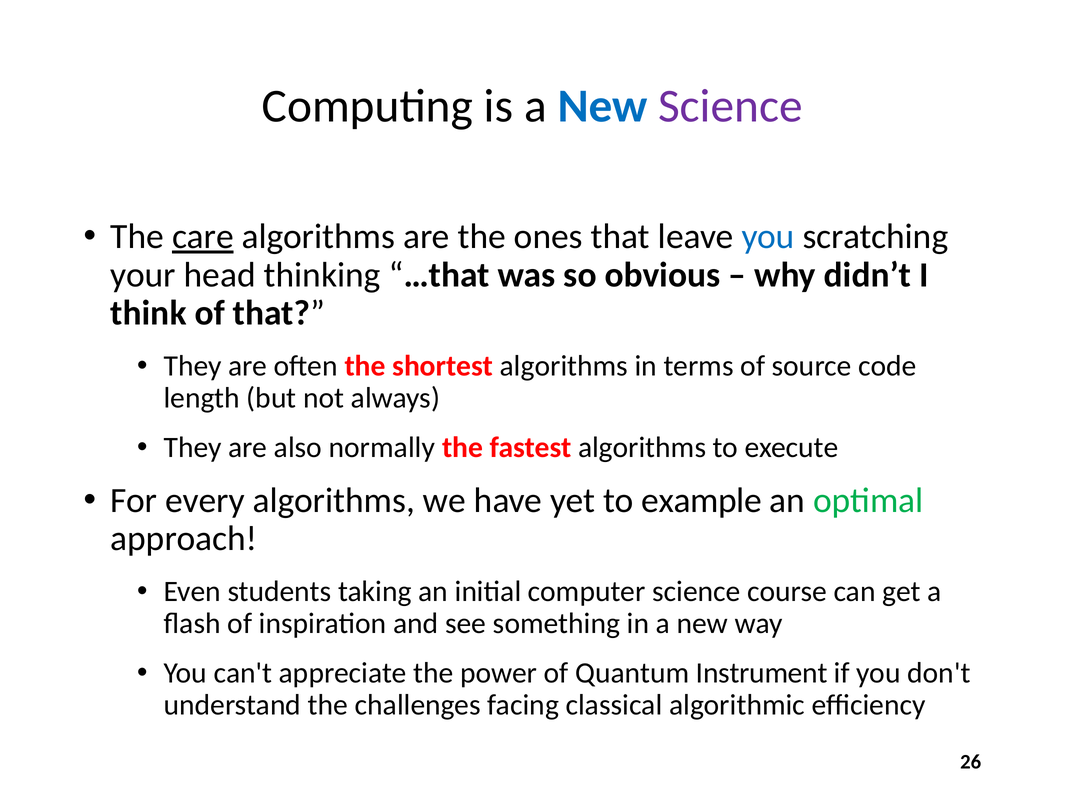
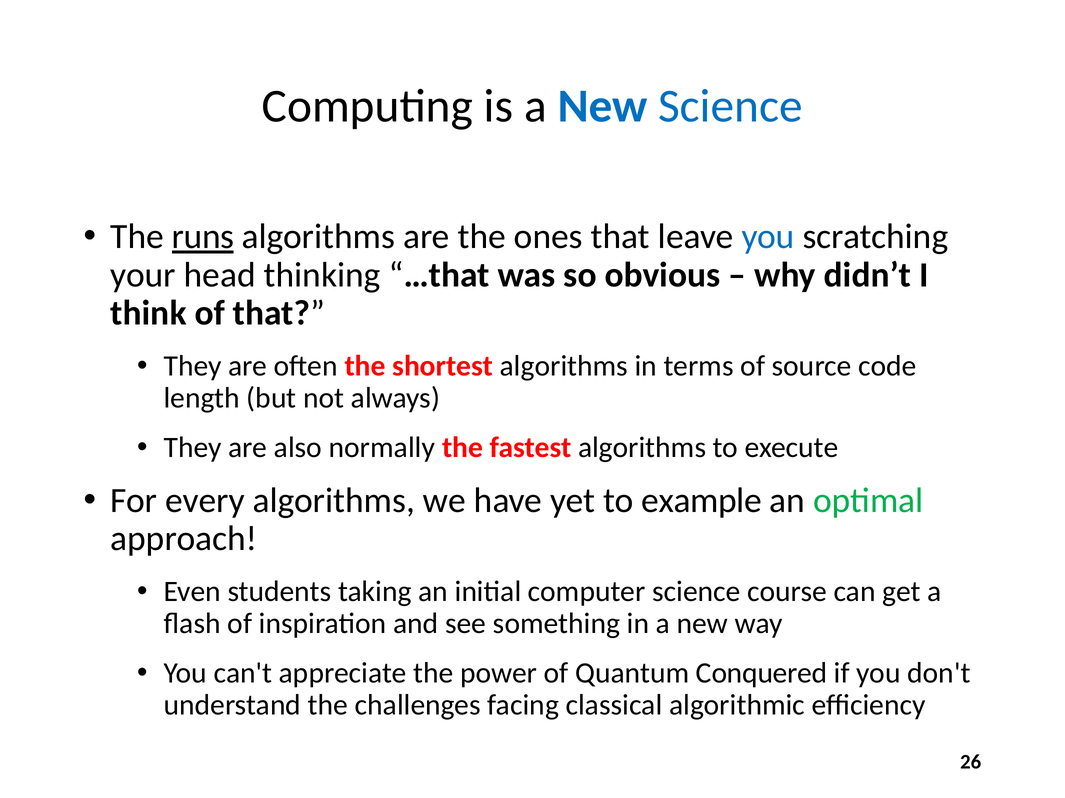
Science colour: purple -> blue (731, 106)
care: care -> runs (203, 237)
Instrument: Instrument -> Conquered (762, 674)
